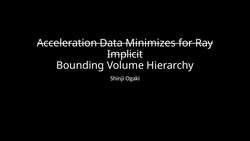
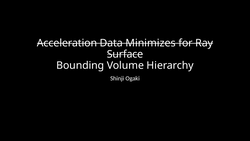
Implicit: Implicit -> Surface (125, 54)
